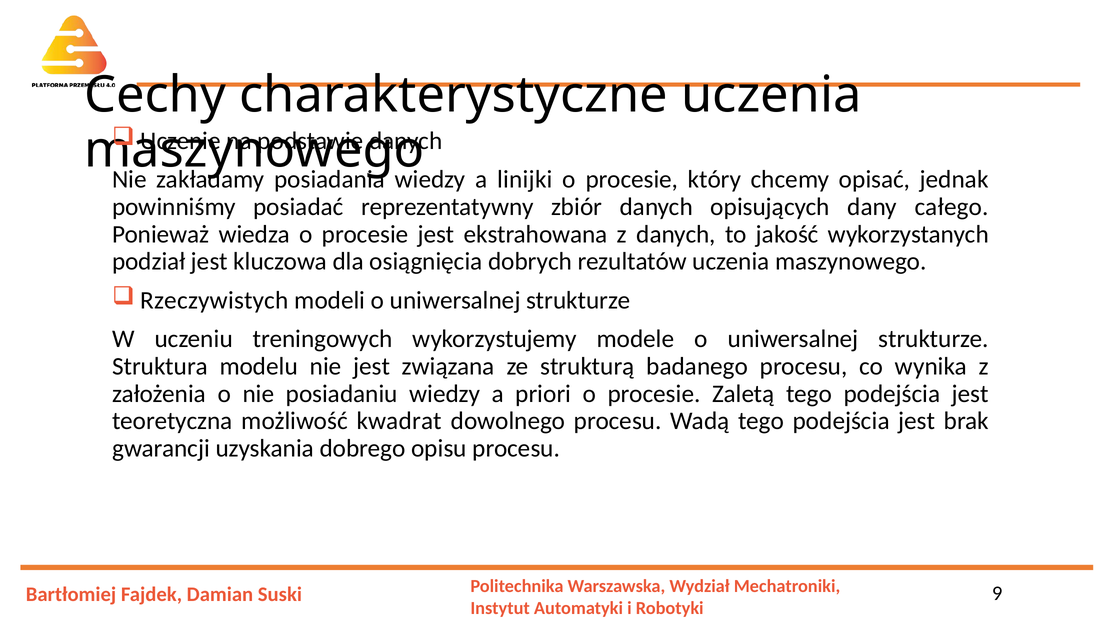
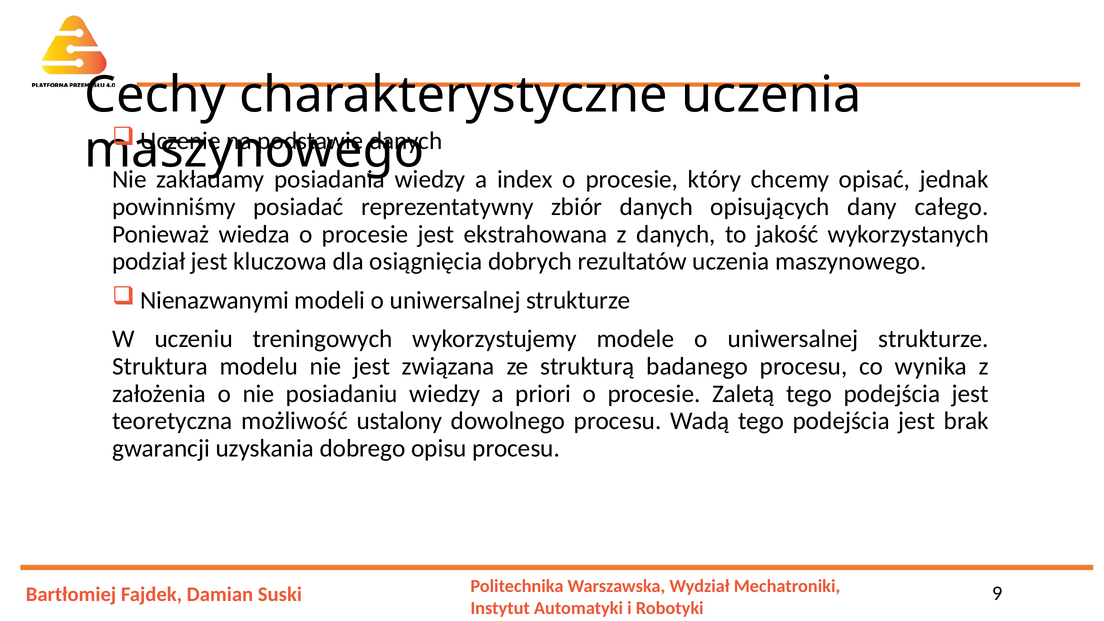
linijki: linijki -> index (525, 180)
Rzeczywistych: Rzeczywistych -> Nienazwanymi (215, 300)
kwadrat: kwadrat -> ustalony (399, 421)
